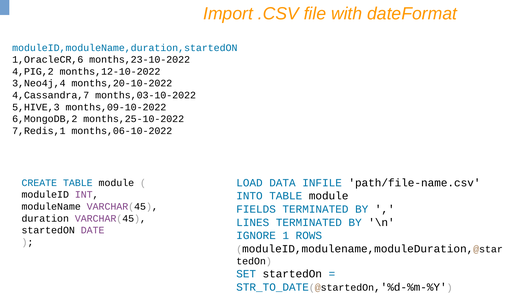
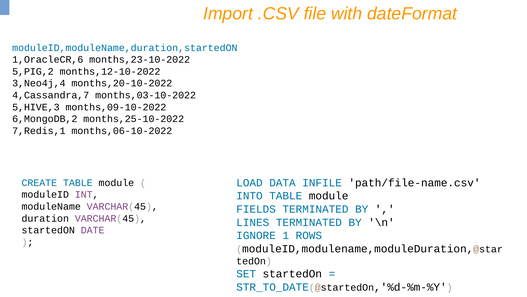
4,PIG,2: 4,PIG,2 -> 5,PIG,2 (33, 71)
